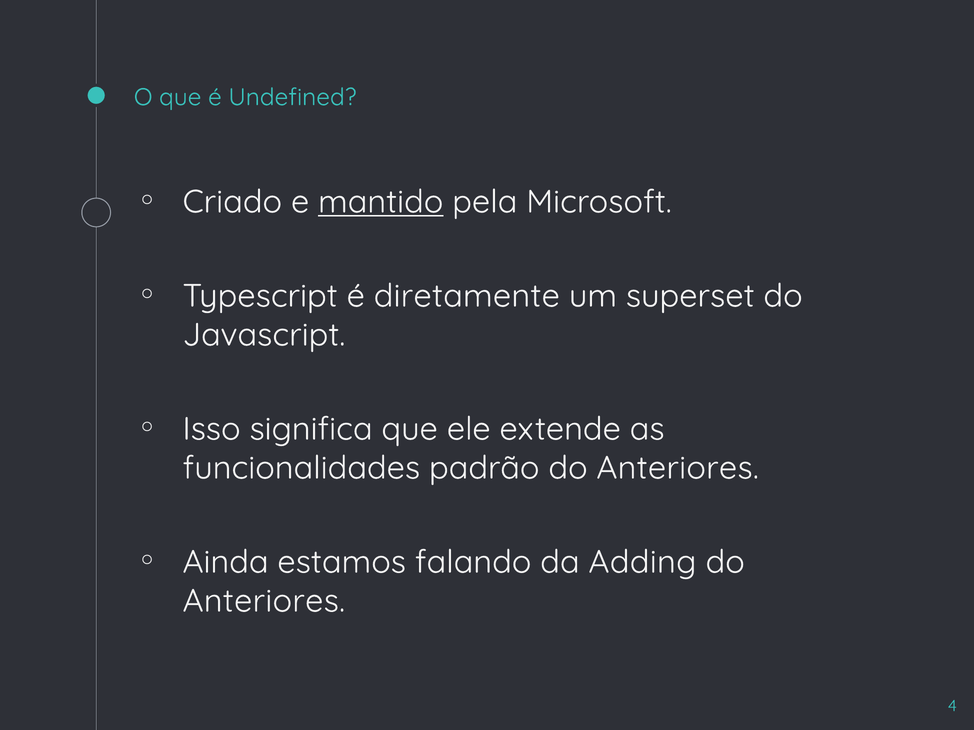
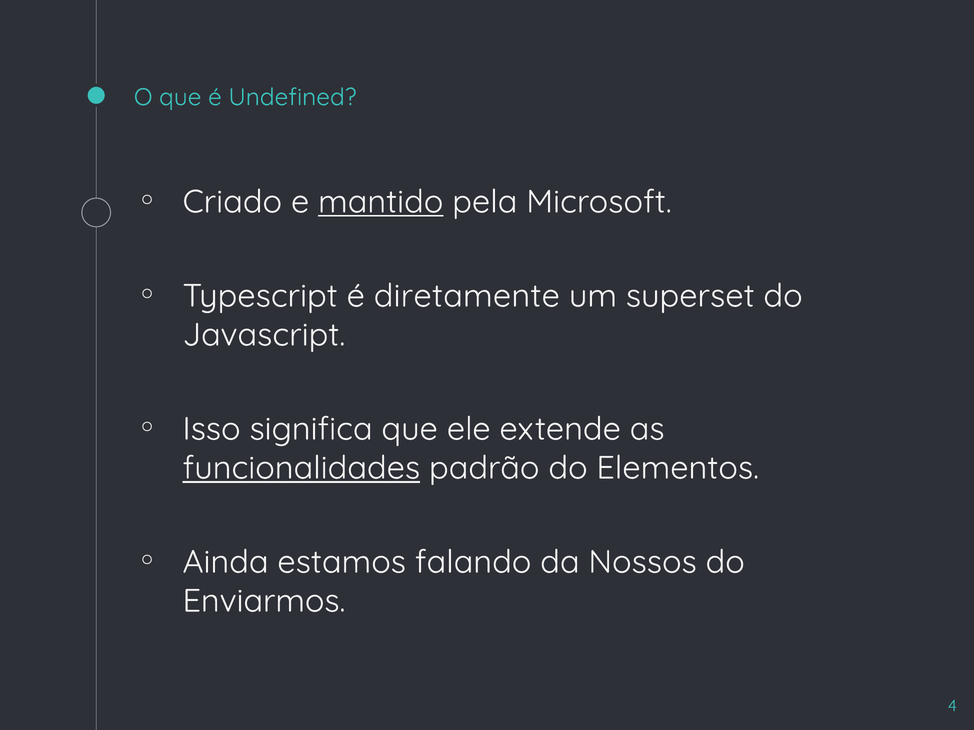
funcionalidades underline: none -> present (301, 468)
padrão do Anteriores: Anteriores -> Elementos (678, 468)
Adding: Adding -> Nossos (643, 562)
Anteriores: Anteriores -> Enviarmos (264, 601)
